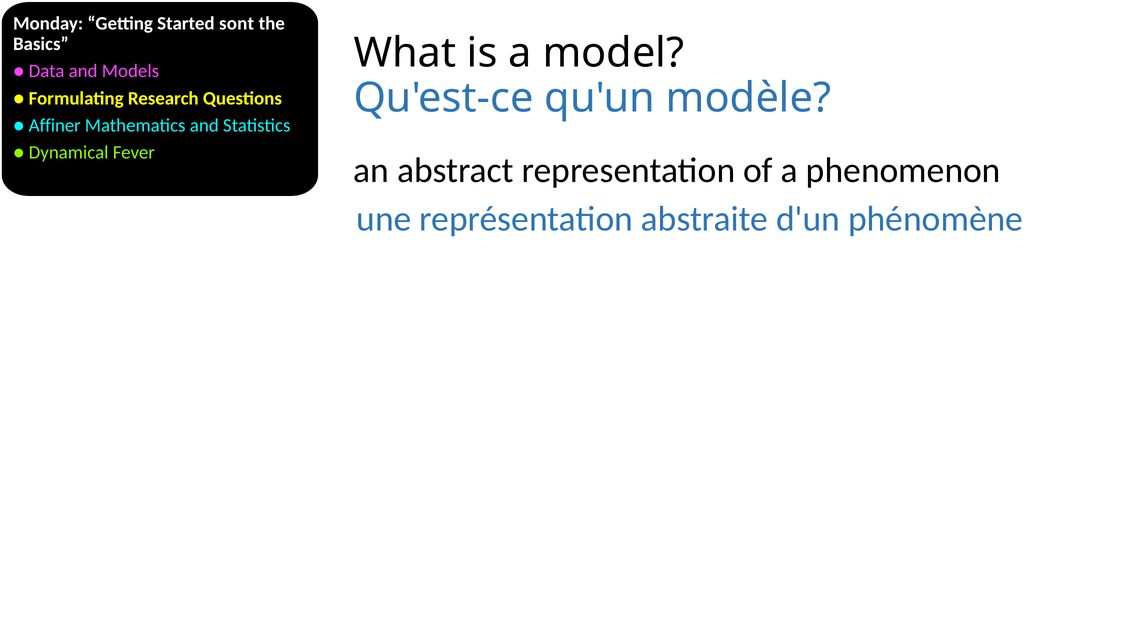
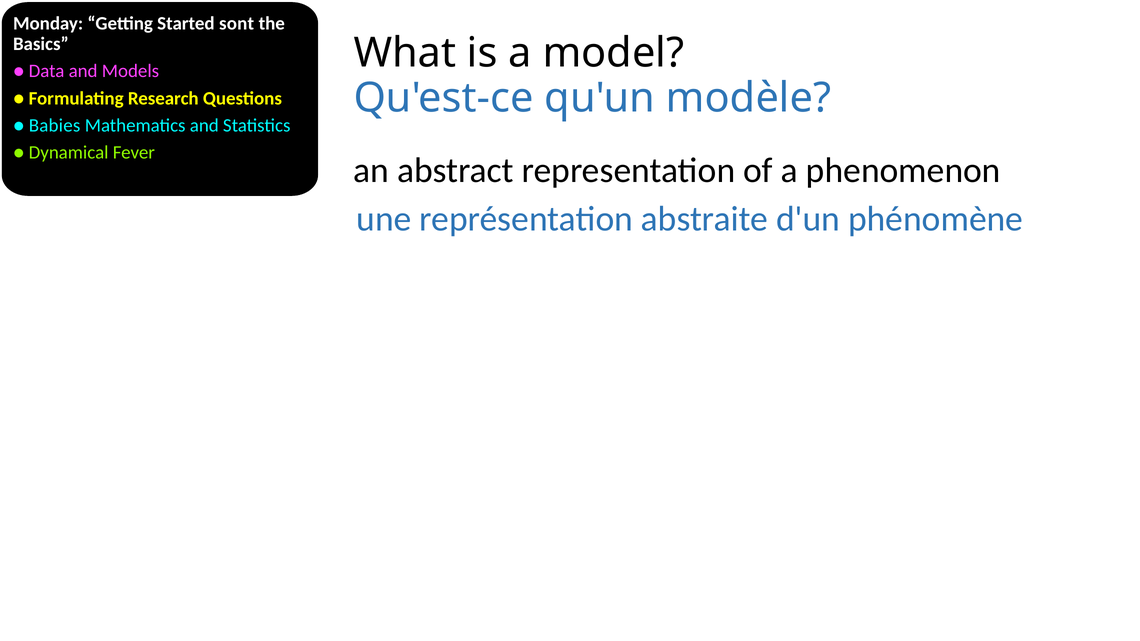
Affiner: Affiner -> Babies (55, 125)
